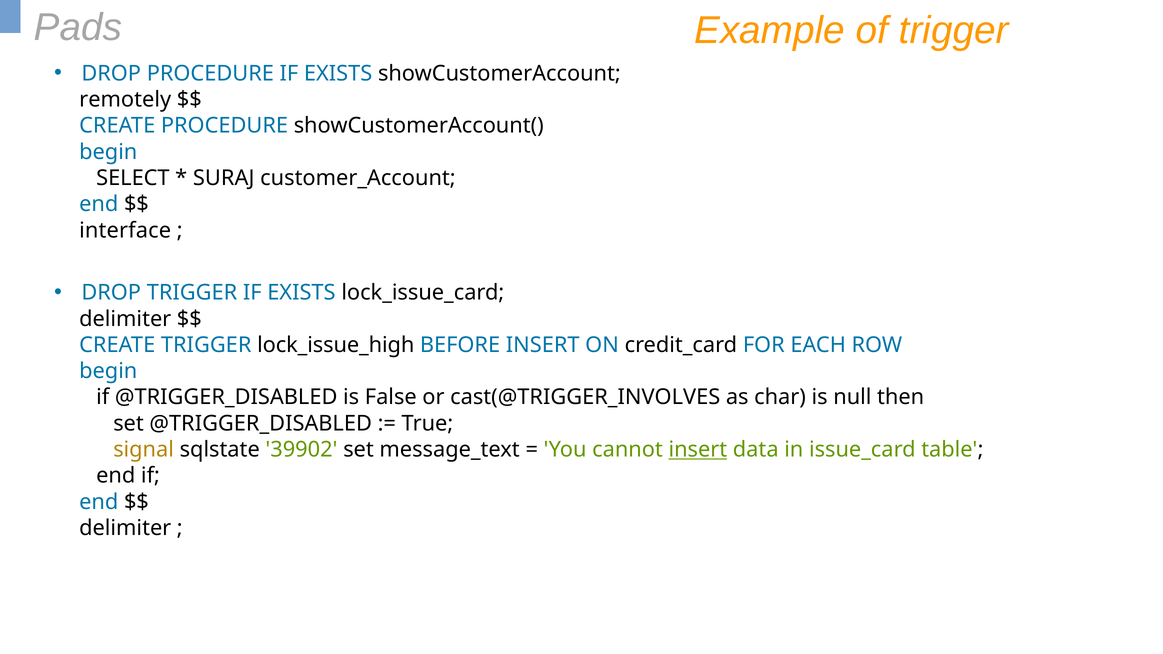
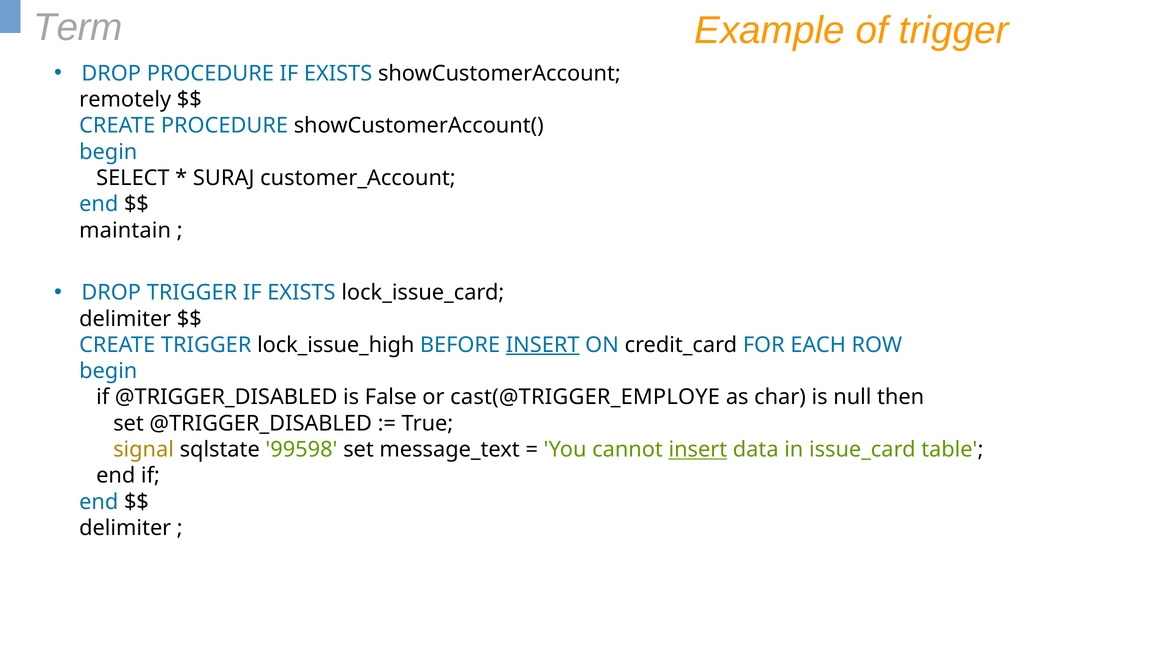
Pads: Pads -> Term (78, 28)
interface: interface -> maintain (125, 230)
INSERT underline: none -> present (543, 345)
cast(@TRIGGER_INVOLVES: cast(@TRIGGER_INVOLVES -> cast(@TRIGGER_EMPLOYE (585, 397)
39902: 39902 -> 99598 (301, 450)
